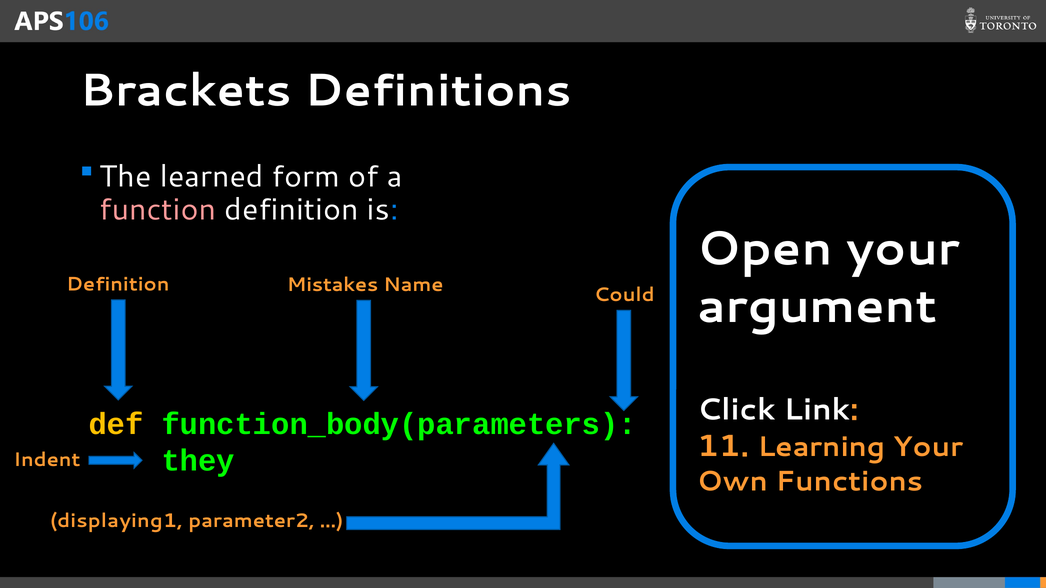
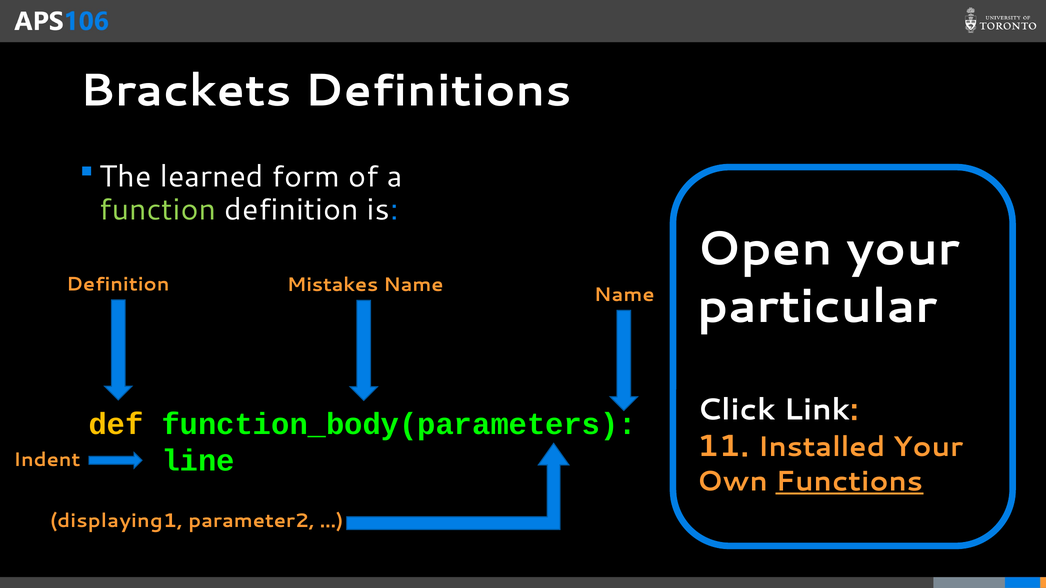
function colour: pink -> light green (158, 210)
Could: Could -> Name (624, 295)
argument: argument -> particular (817, 306)
Learning: Learning -> Installed (821, 447)
they: they -> line (198, 461)
Functions underline: none -> present (849, 482)
